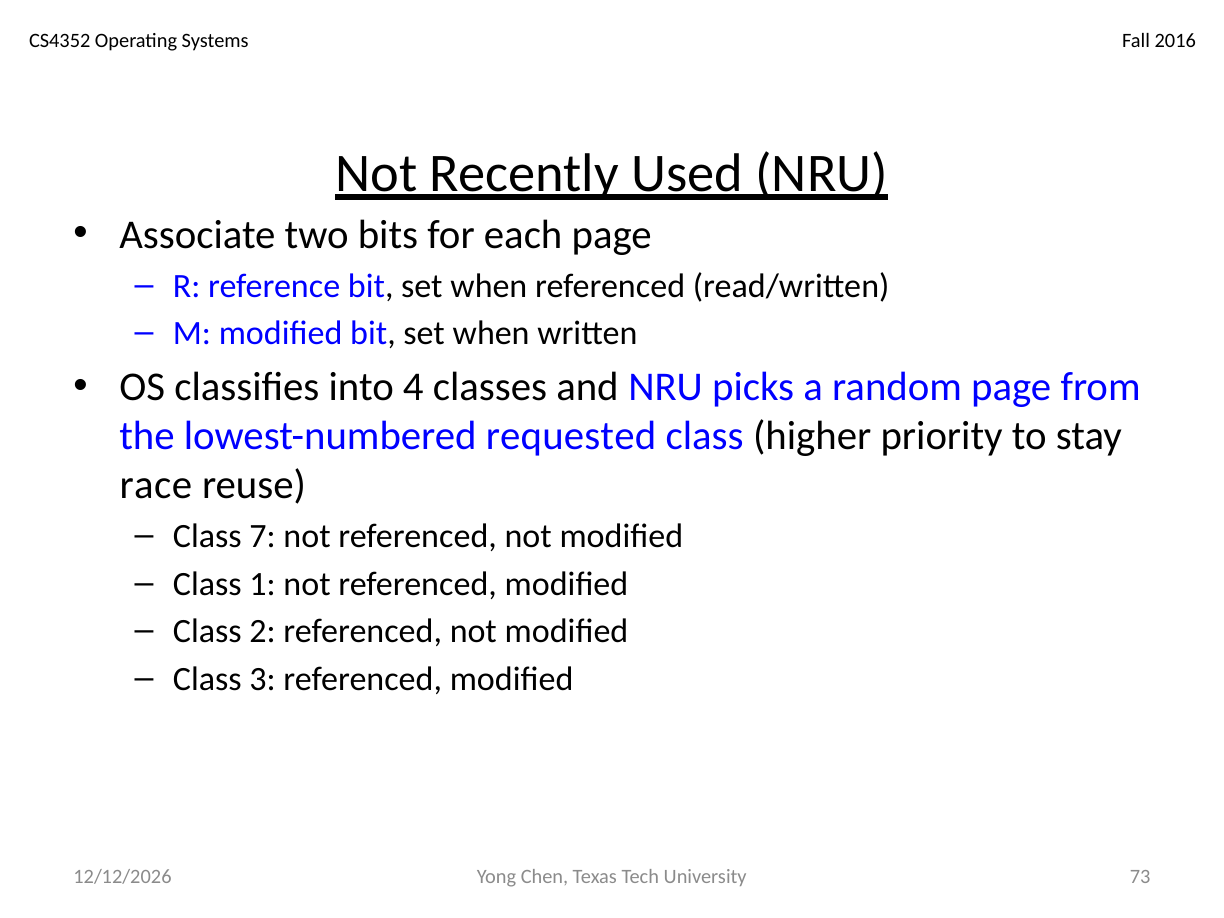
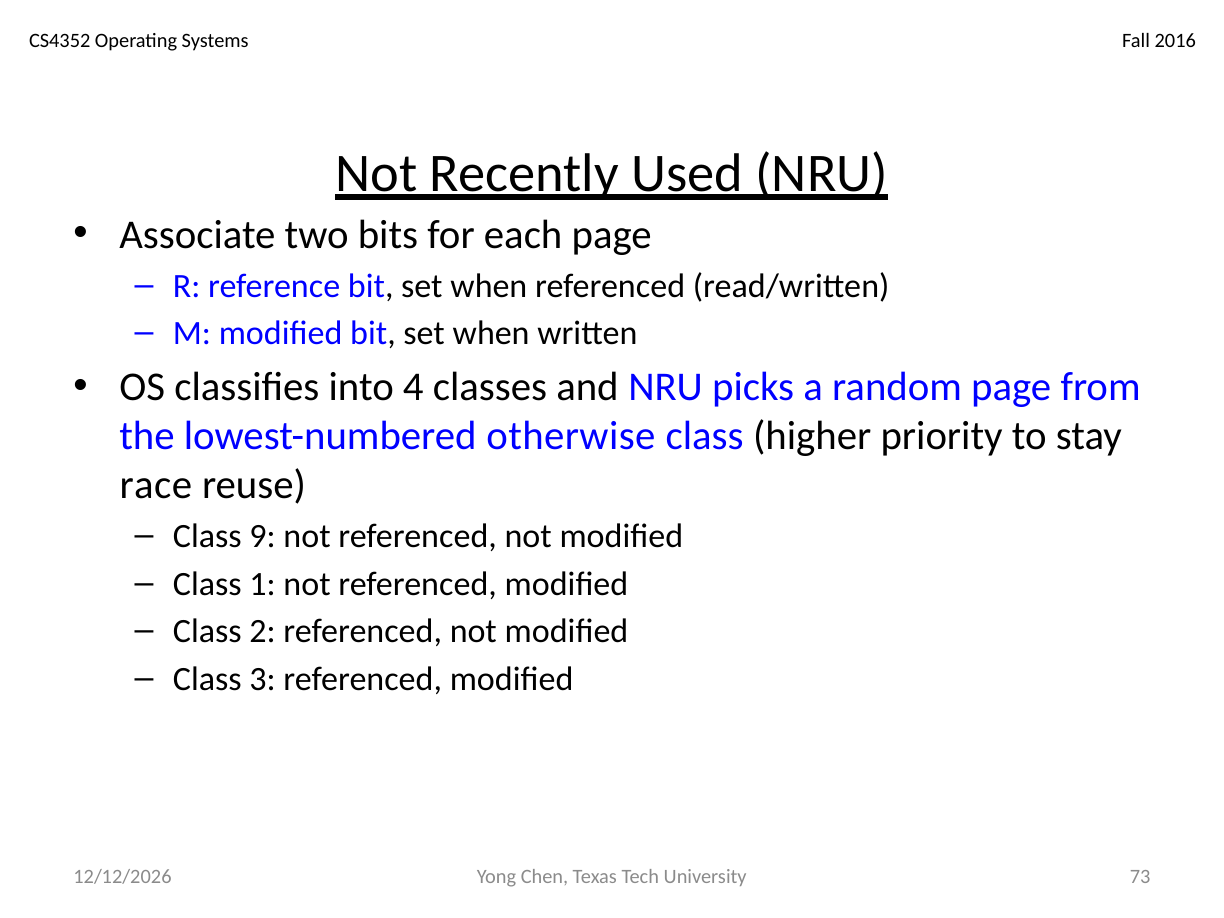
requested: requested -> otherwise (571, 436)
7: 7 -> 9 (263, 536)
